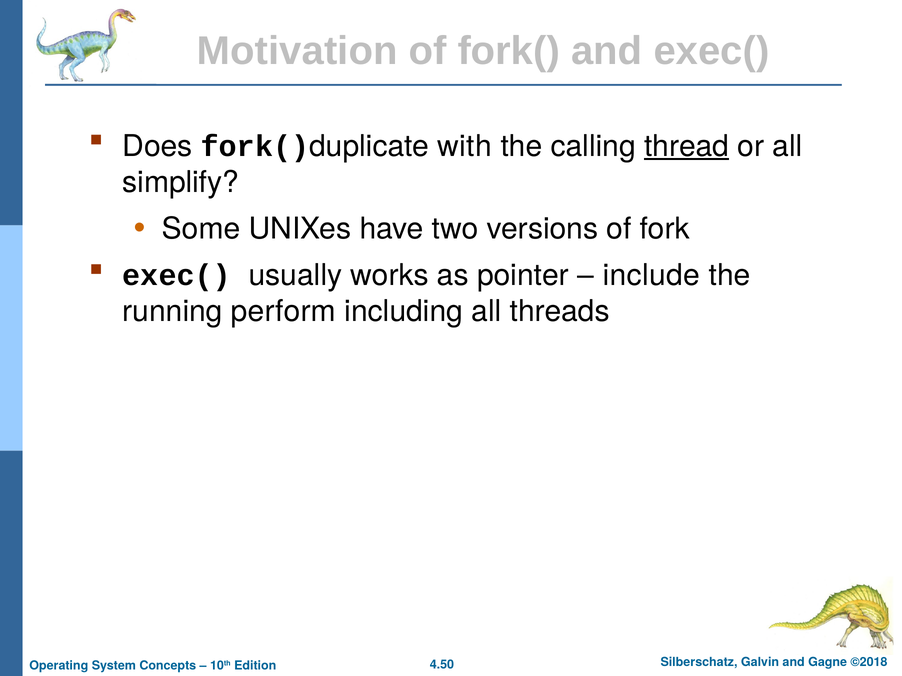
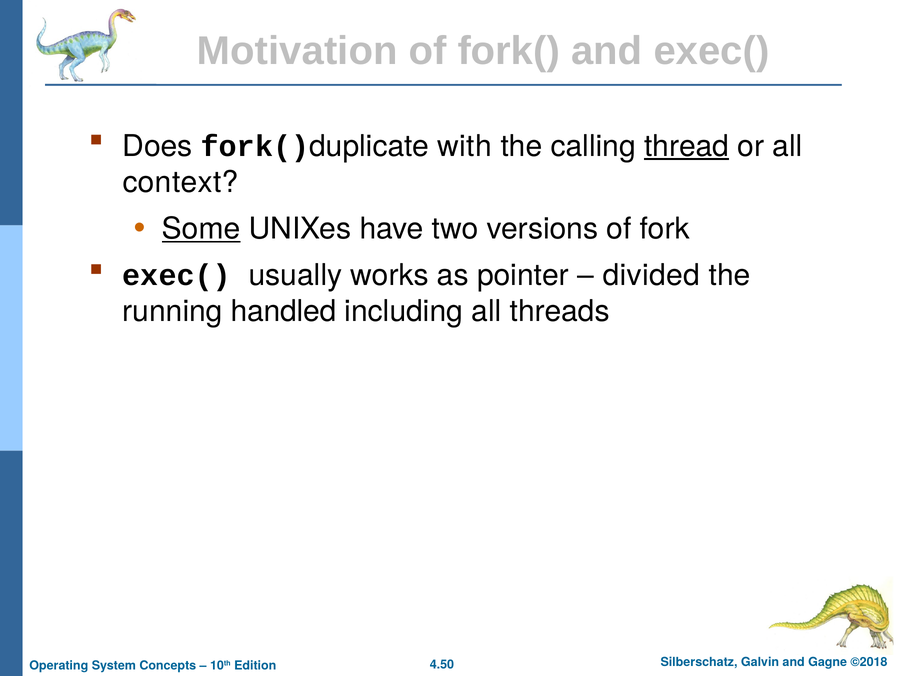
simplify: simplify -> context (181, 182)
Some underline: none -> present (201, 229)
include: include -> divided (651, 276)
perform: perform -> handled (284, 312)
